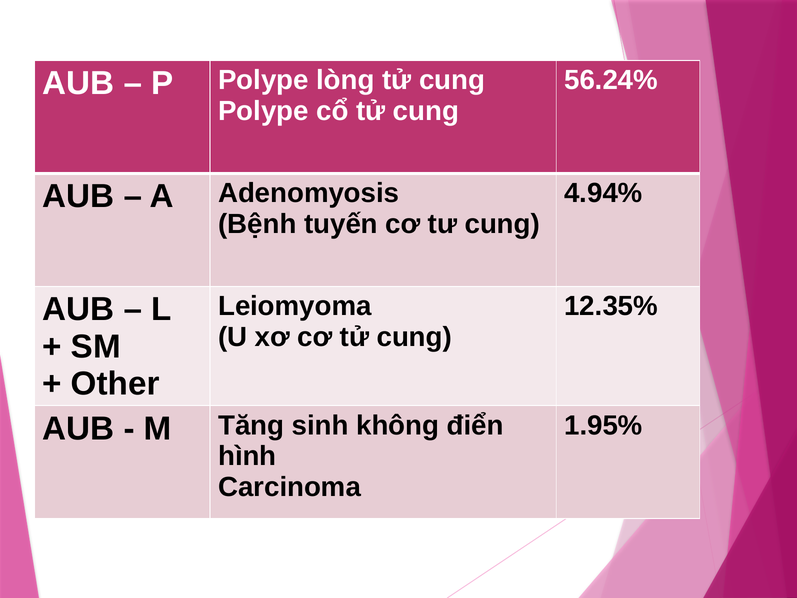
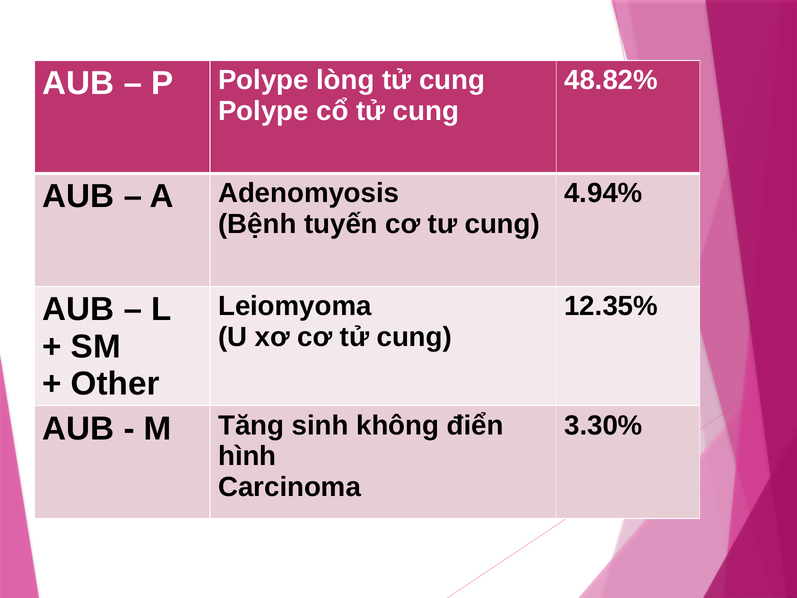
56.24%: 56.24% -> 48.82% (611, 80)
1.95%: 1.95% -> 3.30% (603, 425)
